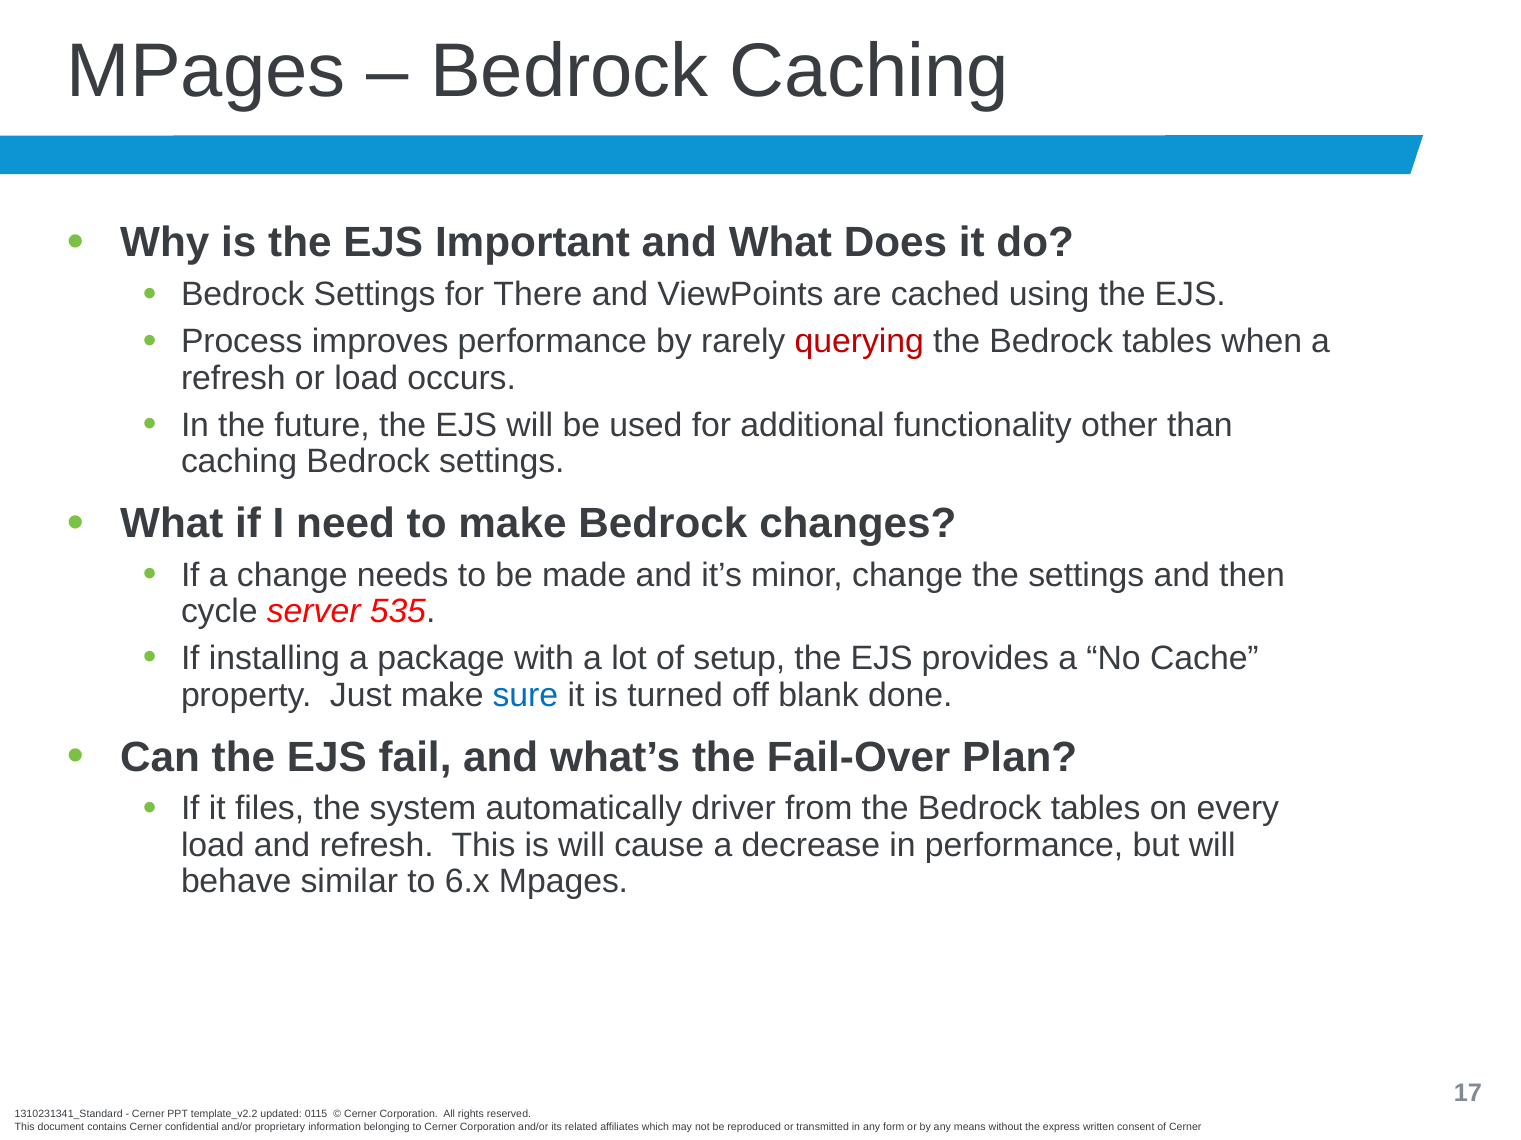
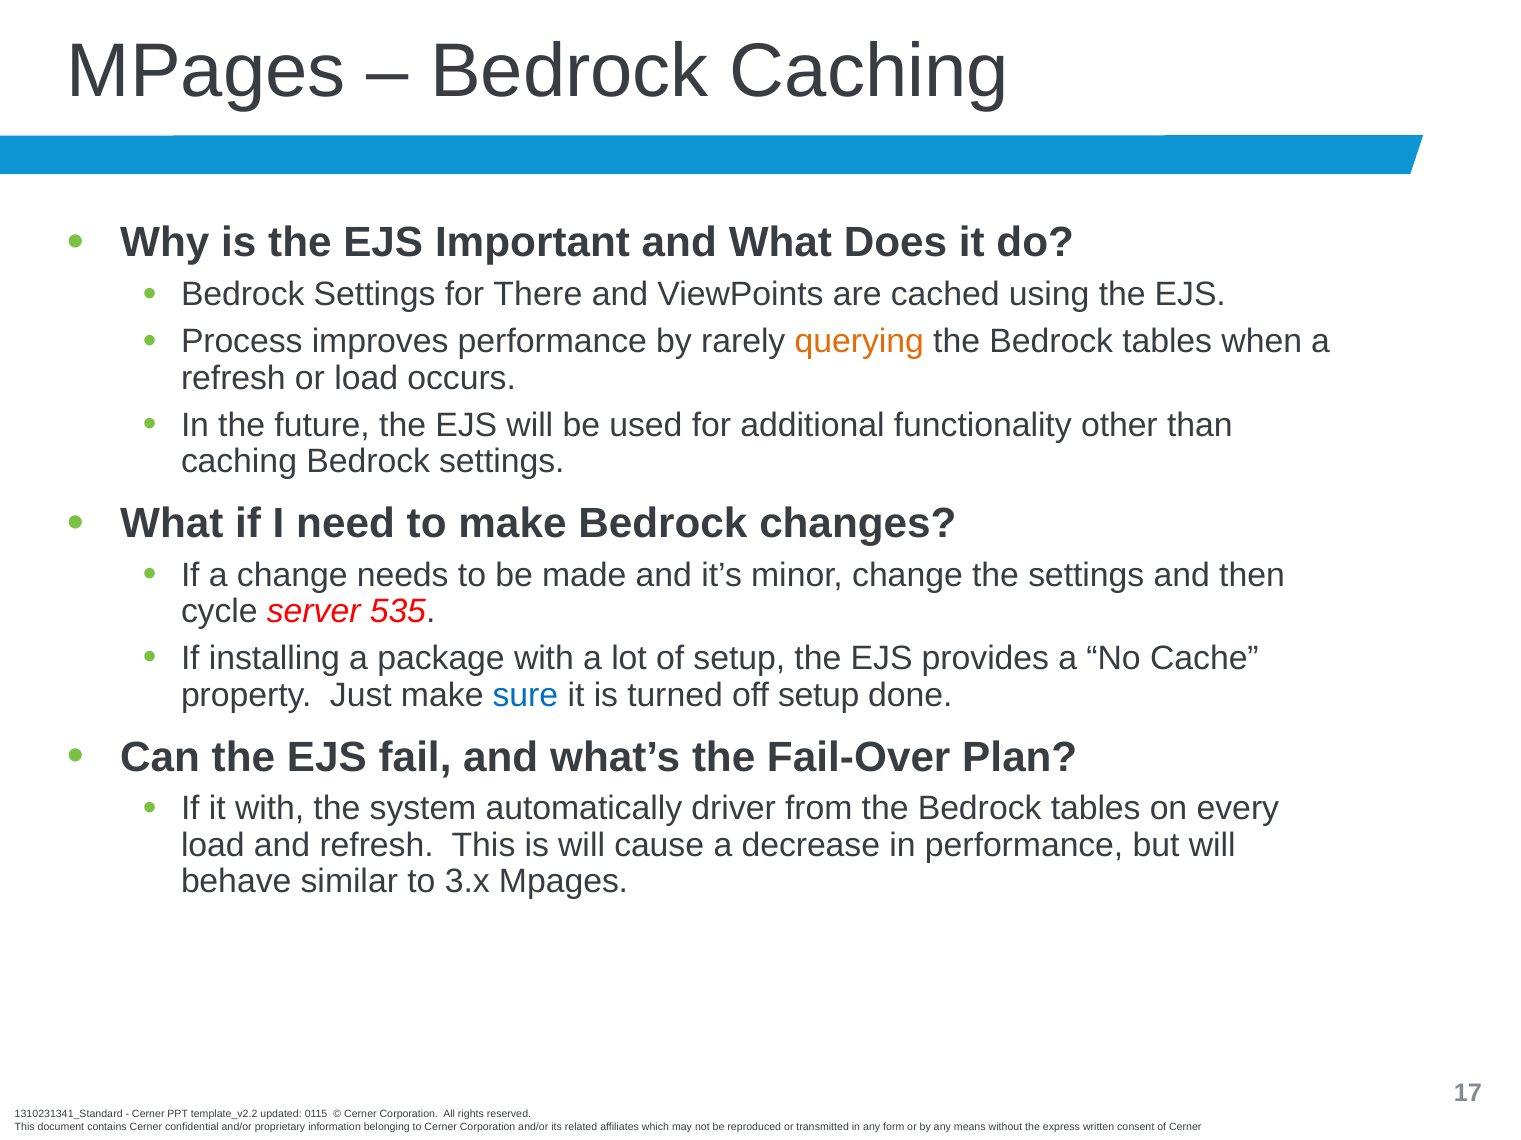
querying colour: red -> orange (859, 342)
off blank: blank -> setup (819, 695)
it files: files -> with (270, 809)
6.x: 6.x -> 3.x (467, 882)
